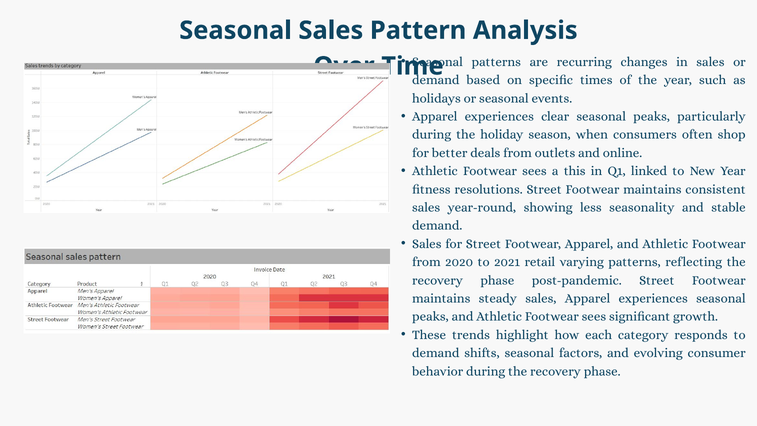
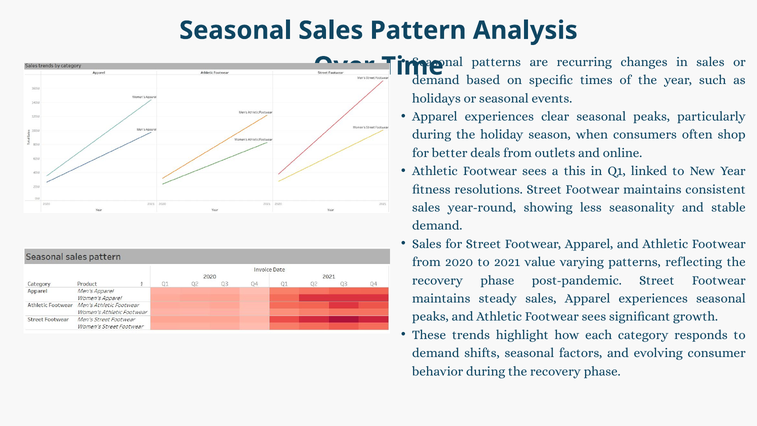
retail: retail -> value (540, 262)
